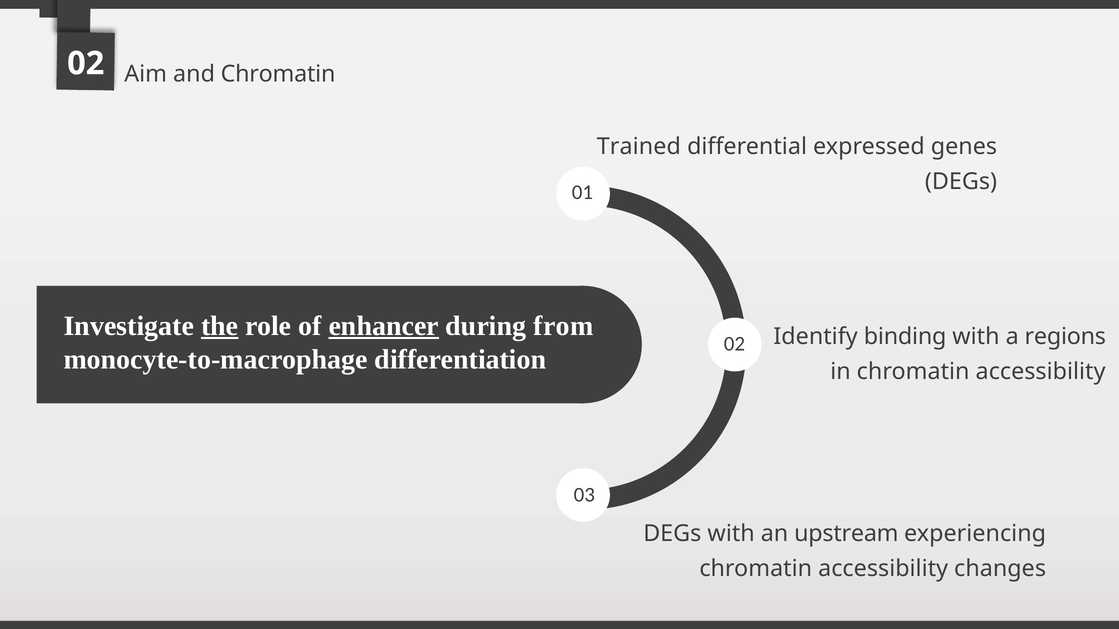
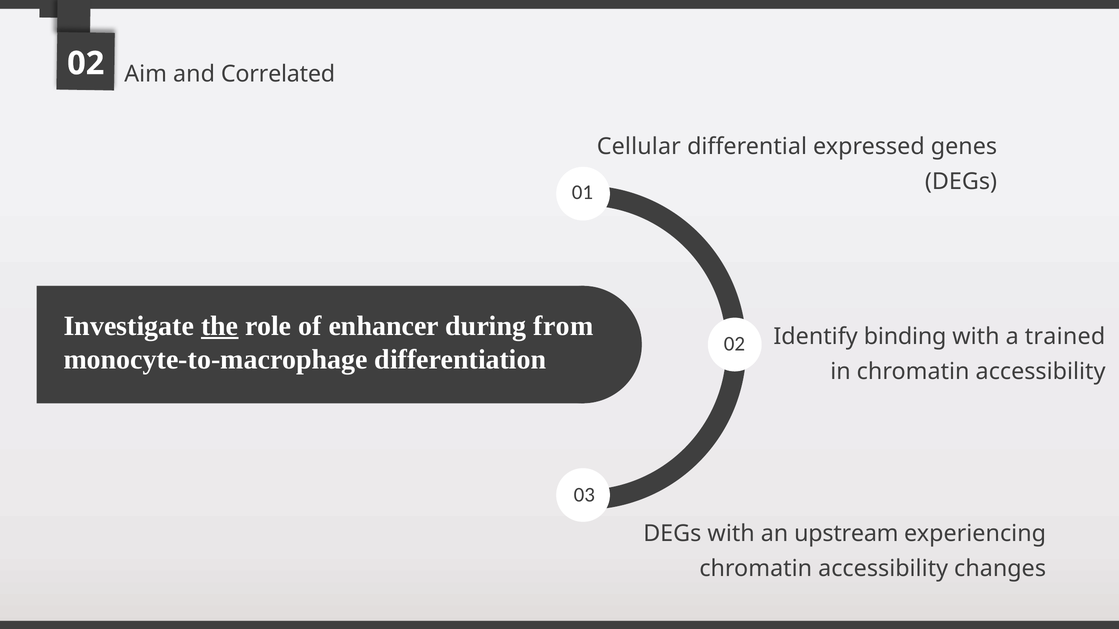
and Chromatin: Chromatin -> Correlated (278, 74)
Trained: Trained -> Cellular (639, 147)
enhancer underline: present -> none (384, 326)
regions: regions -> trained (1065, 337)
